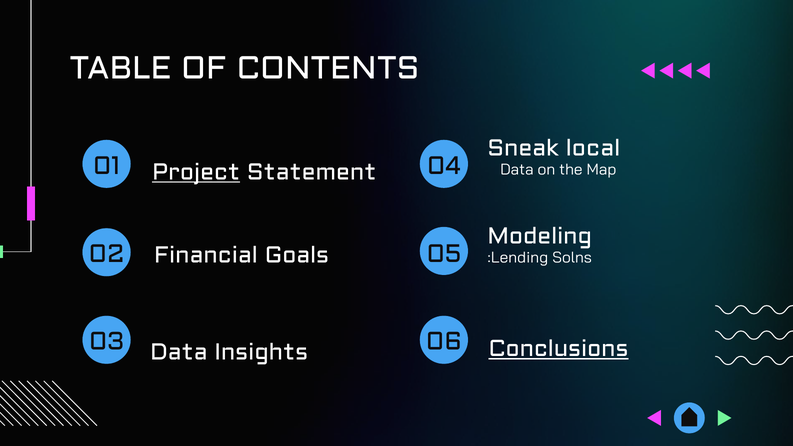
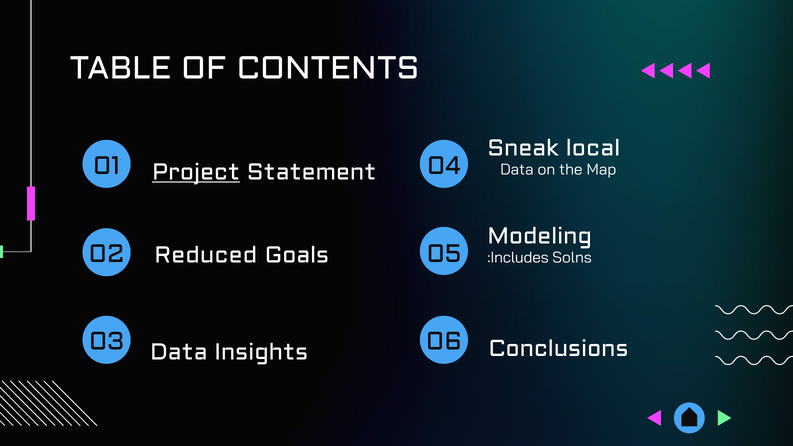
Financial: Financial -> Reduced (206, 255)
:Lending: :Lending -> :Includes (518, 258)
Conclusions underline: present -> none (559, 349)
